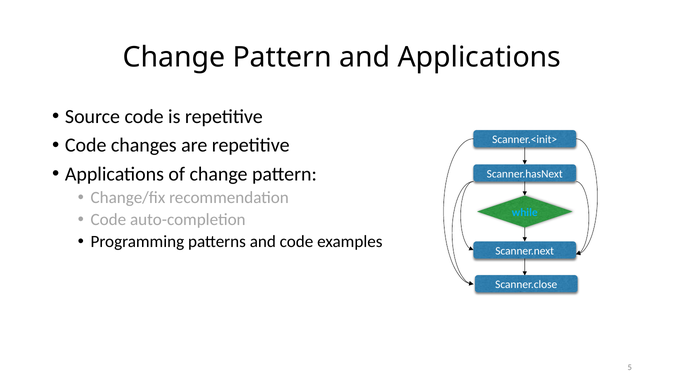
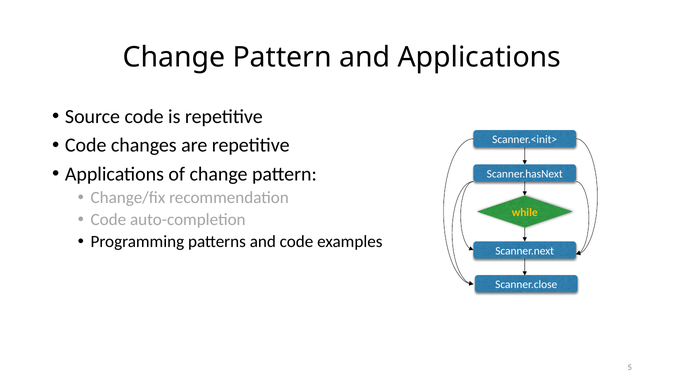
while colour: light blue -> yellow (525, 212)
